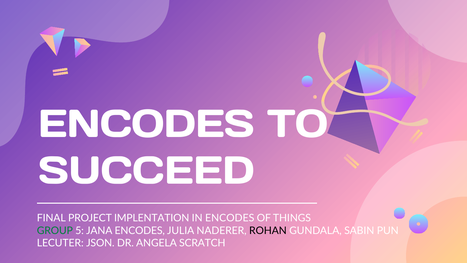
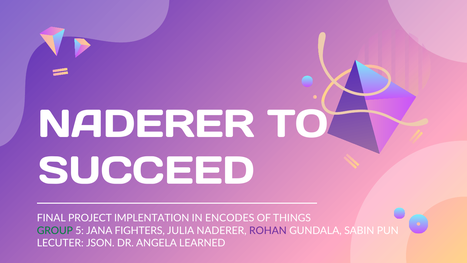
ENCODES: ENCODES -> NADERER (146, 124)
JANA ENCODES: ENCODES -> FIGHTERS (140, 230)
ROHAN colour: black -> purple (268, 230)
SCRATCH: SCRATCH -> LEARNED (202, 243)
